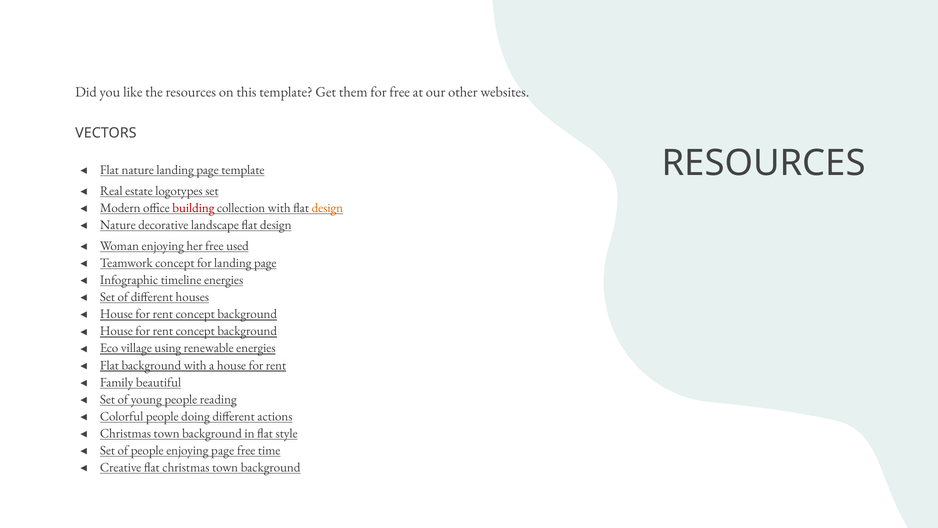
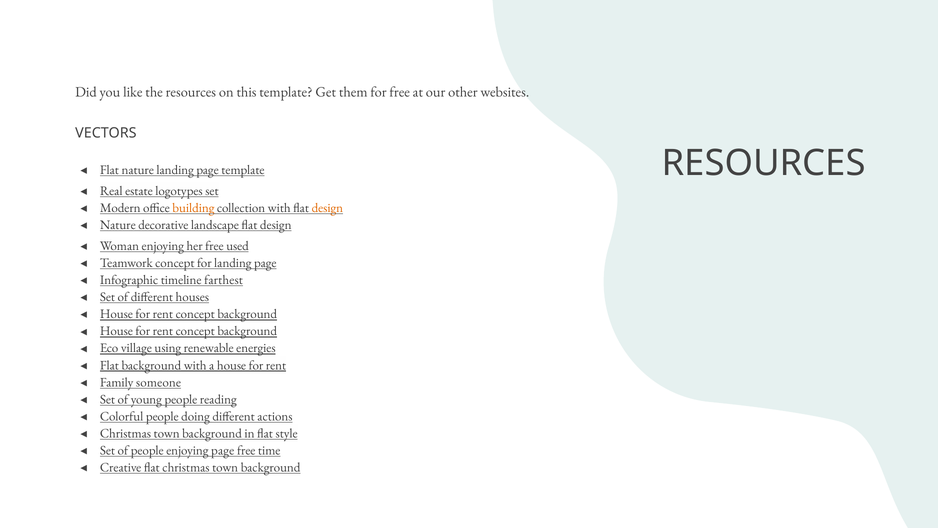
building colour: red -> orange (193, 208)
timeline energies: energies -> farthest (224, 280)
beautiful: beautiful -> someone (159, 382)
